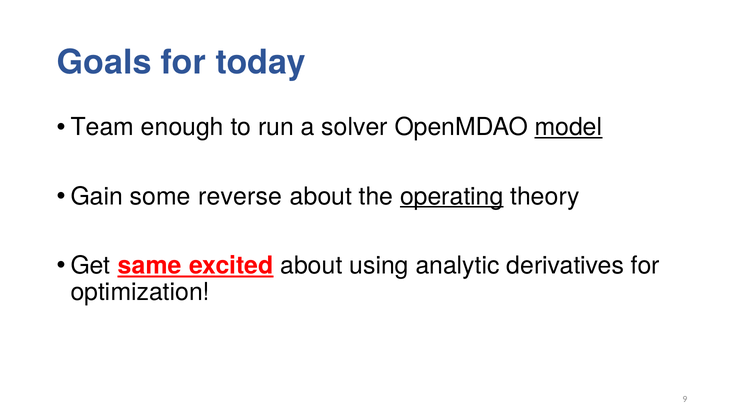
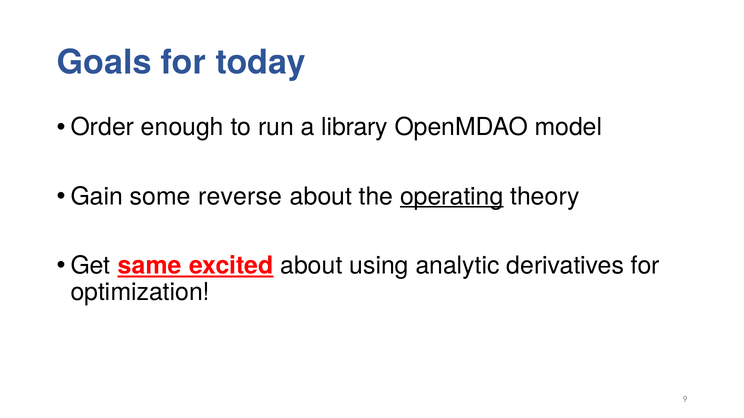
Team: Team -> Order (102, 127)
solver: solver -> library (355, 127)
model underline: present -> none (568, 127)
